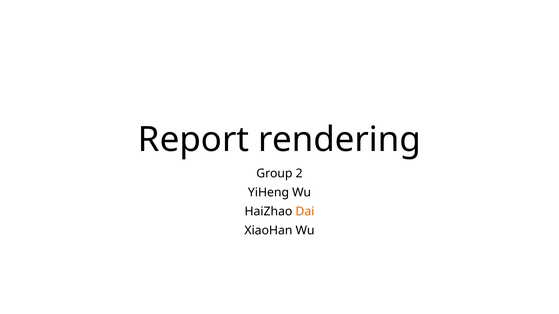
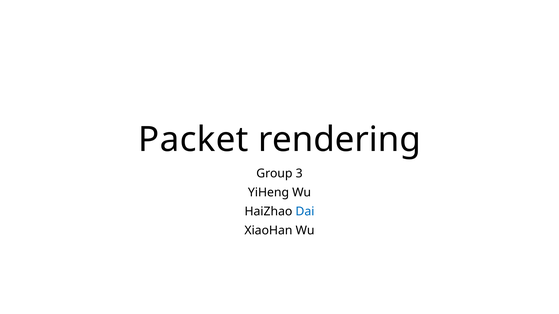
Report: Report -> Packet (193, 140)
2: 2 -> 3 (299, 174)
Dai colour: orange -> blue (305, 212)
